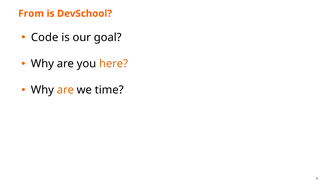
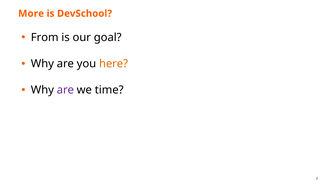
From: From -> More (31, 14)
Code: Code -> From (45, 37)
are colour: orange -> purple (65, 90)
